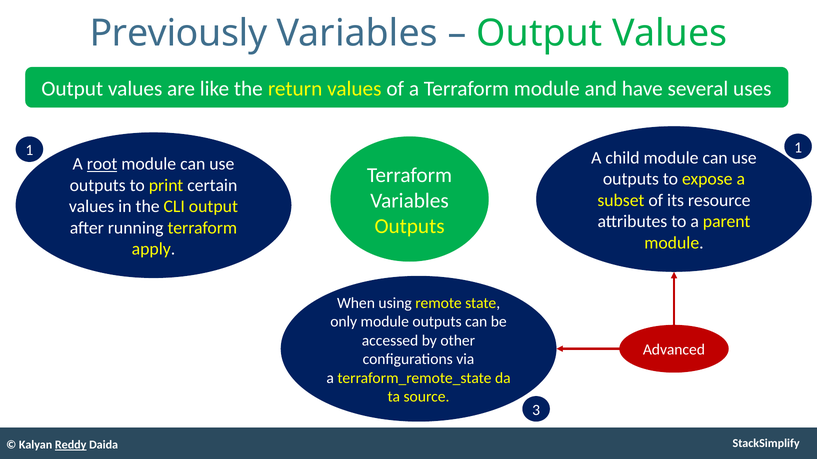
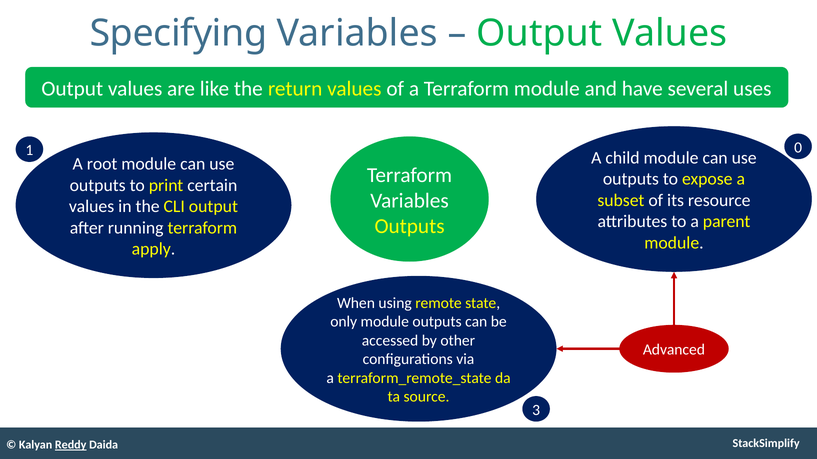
Previously: Previously -> Specifying (178, 34)
1 1: 1 -> 0 (798, 148)
root underline: present -> none (102, 164)
